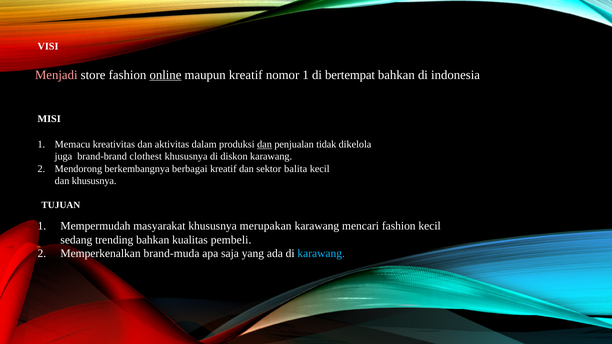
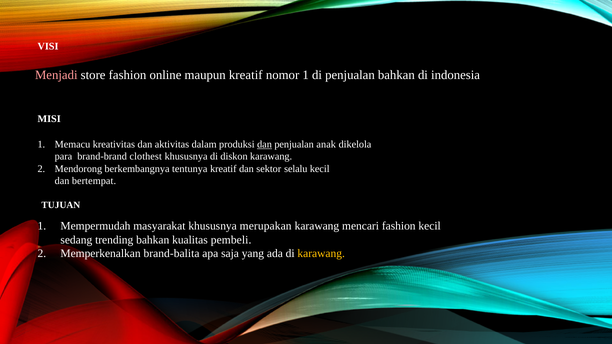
online underline: present -> none (165, 75)
di bertempat: bertempat -> penjualan (350, 75)
tidak: tidak -> anak (326, 144)
juga: juga -> para (63, 157)
berbagai: berbagai -> tentunya (190, 169)
balita: balita -> selalu (296, 169)
dan khususnya: khususnya -> bertempat (94, 181)
brand-muda: brand-muda -> brand-balita (171, 254)
karawang colour: light blue -> yellow (321, 254)
